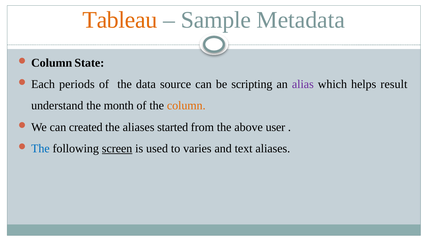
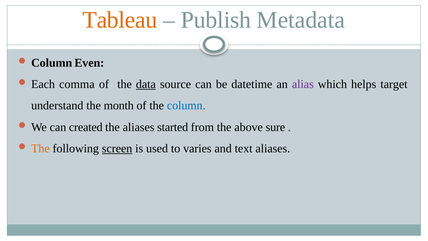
Sample: Sample -> Publish (216, 20)
State: State -> Even (89, 63)
periods: periods -> comma (77, 84)
data underline: none -> present (146, 84)
scripting: scripting -> datetime (252, 84)
result: result -> target (394, 84)
column colour: orange -> blue (186, 106)
user: user -> sure (275, 127)
The colour: blue -> orange (40, 148)
